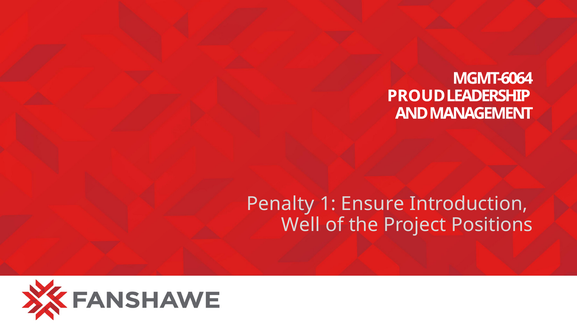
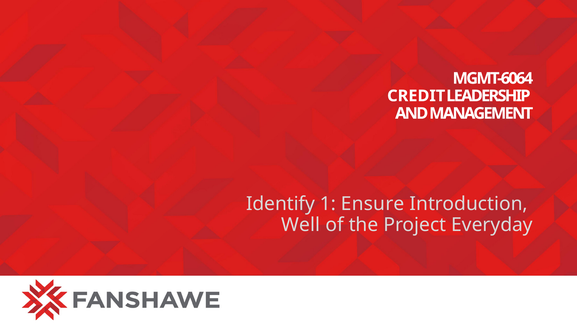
PROUD: PROUD -> CREDIT (416, 96)
Penalty: Penalty -> Identify (281, 204)
Positions: Positions -> Everyday (492, 225)
